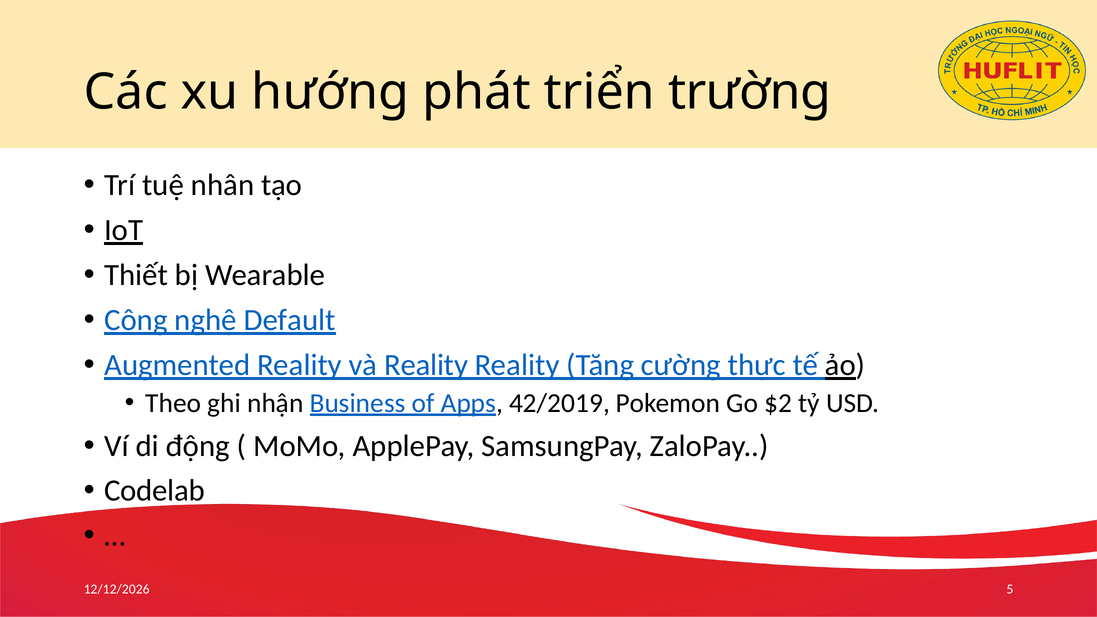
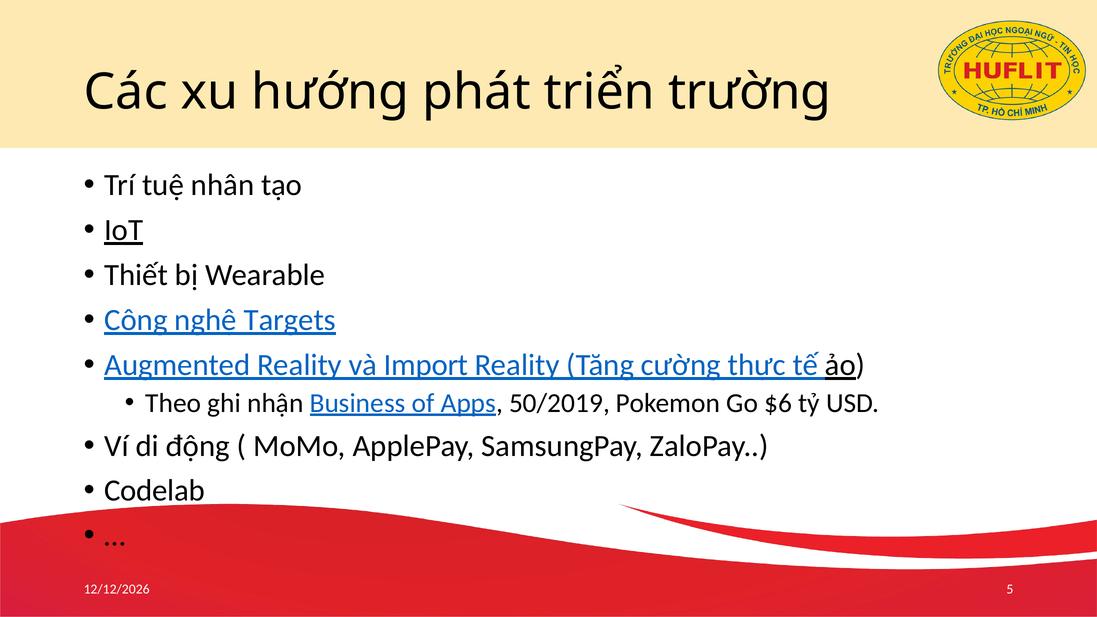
Default: Default -> Targets (290, 320)
và Reality: Reality -> Import (426, 365)
42/2019: 42/2019 -> 50/2019 (559, 403)
$2: $2 -> $6 (778, 403)
